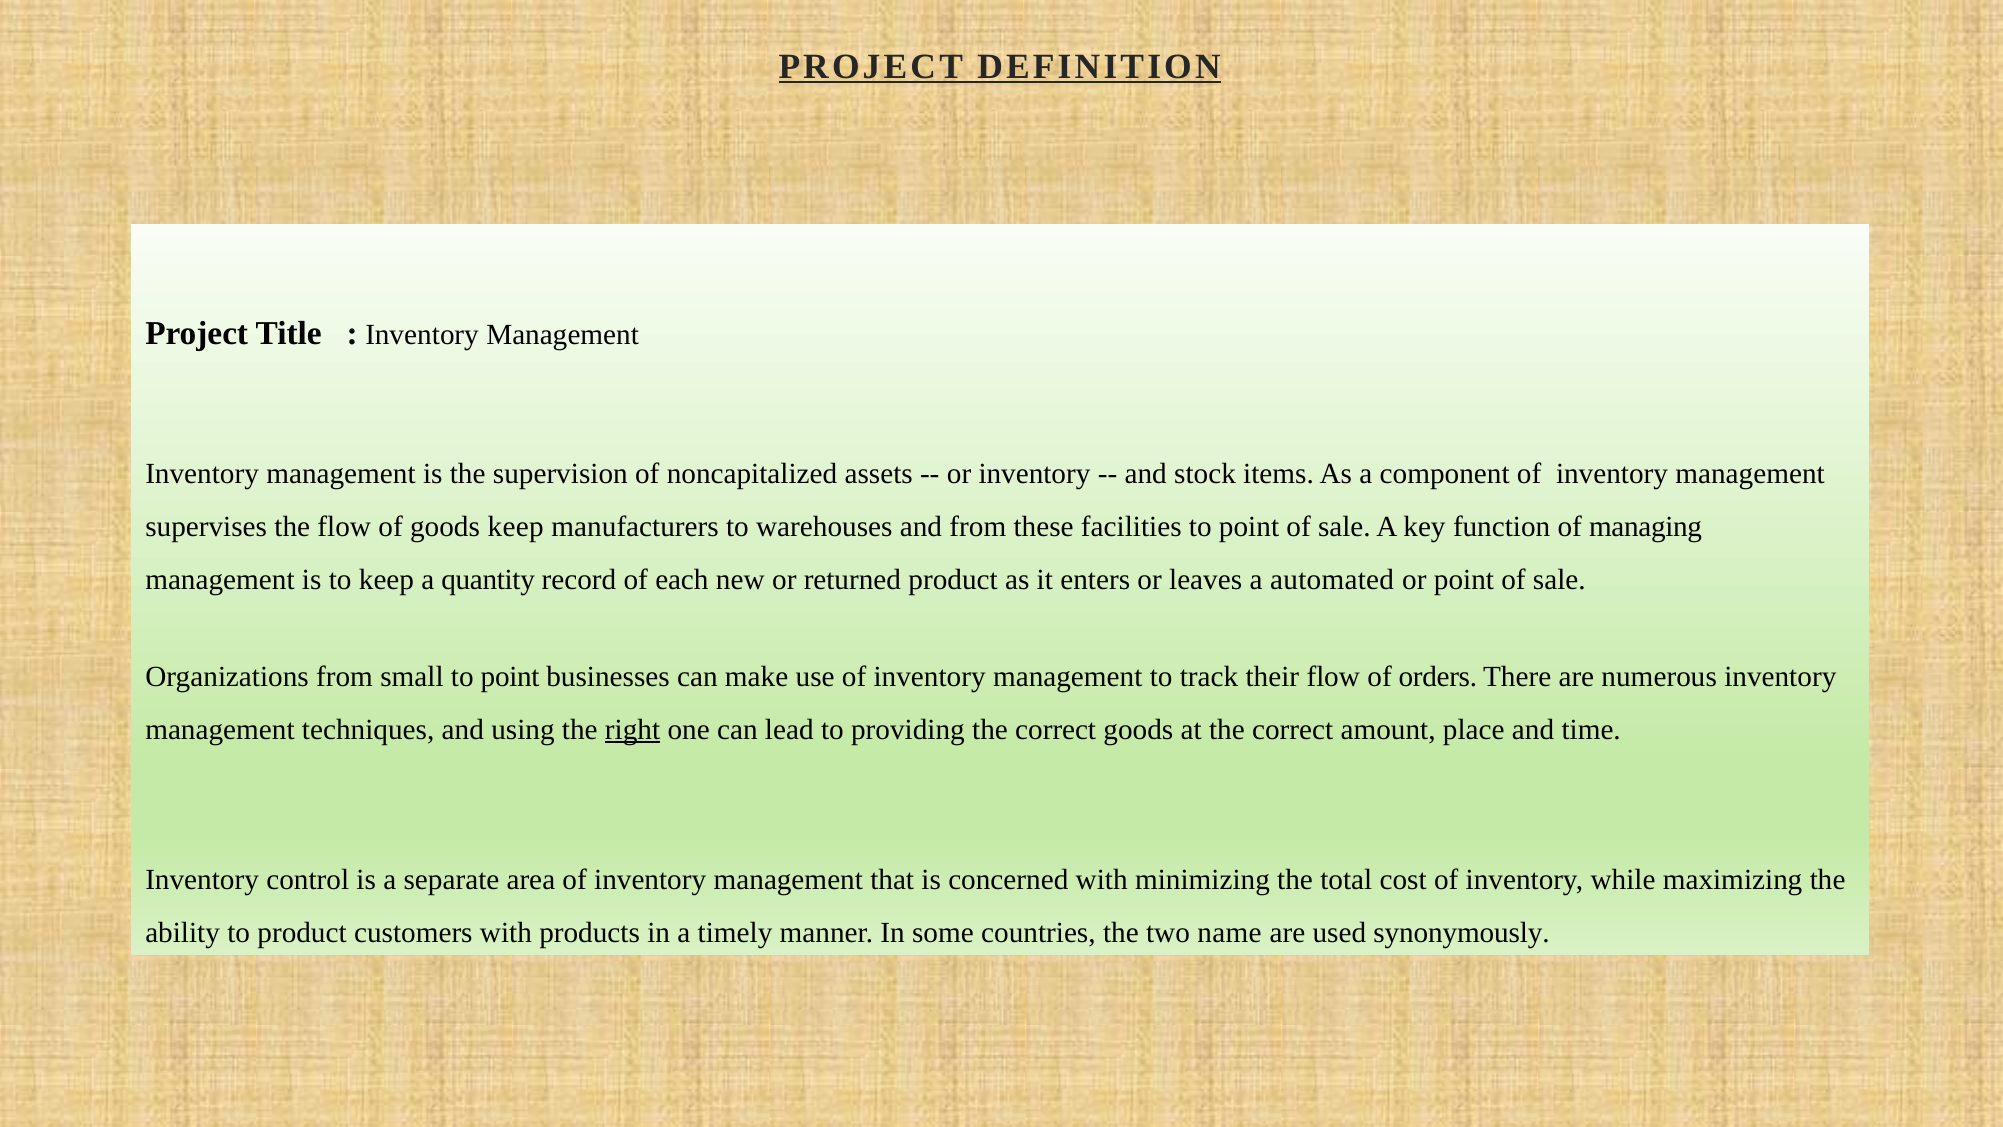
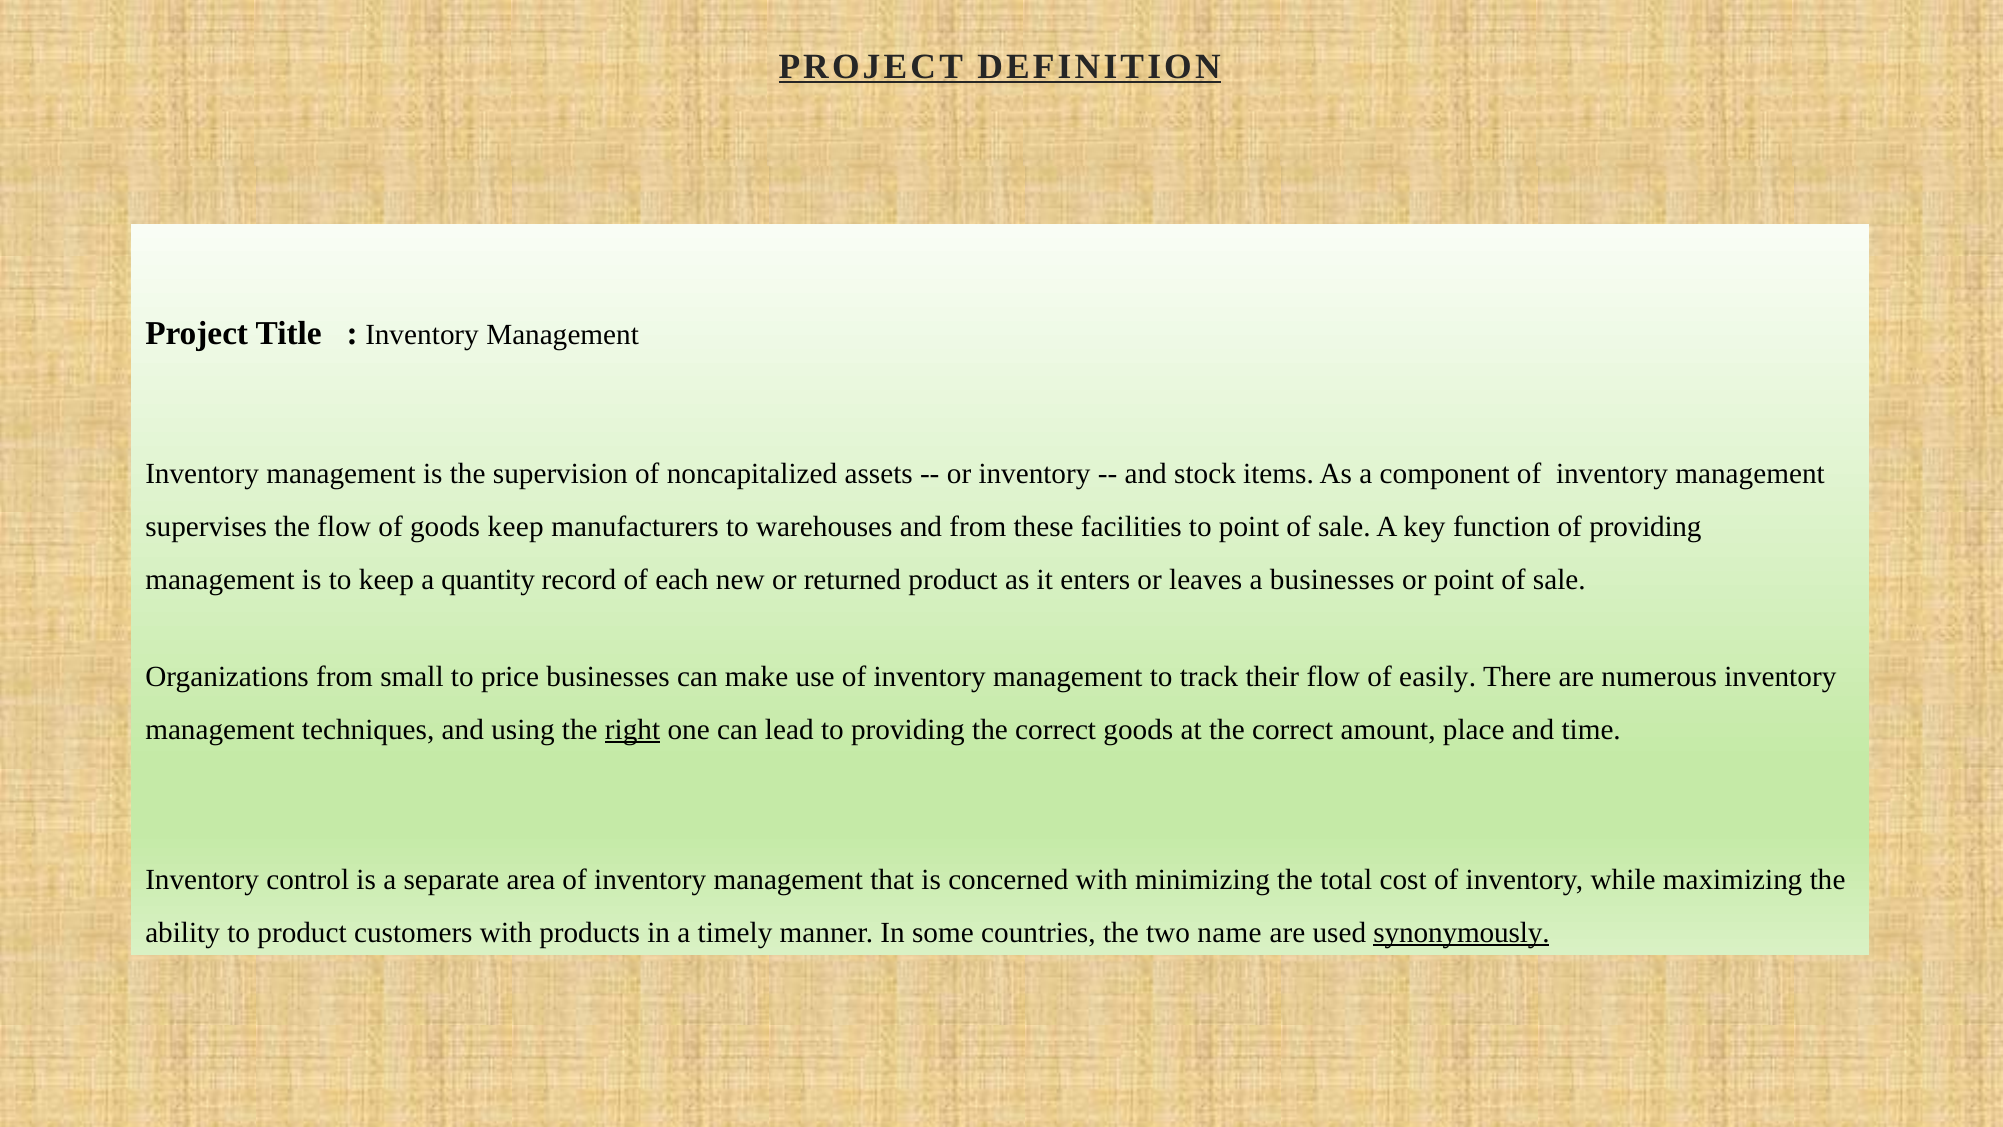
of managing: managing -> providing (1645, 527)
a automated: automated -> businesses (1332, 579)
small to point: point -> price (510, 677)
orders: orders -> easily (1438, 677)
synonymously underline: none -> present (1461, 932)
